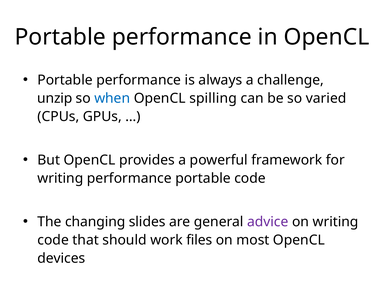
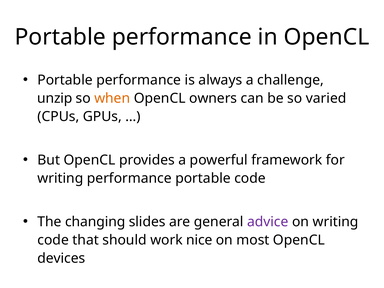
when colour: blue -> orange (112, 98)
spilling: spilling -> owners (213, 98)
files: files -> nice (199, 240)
